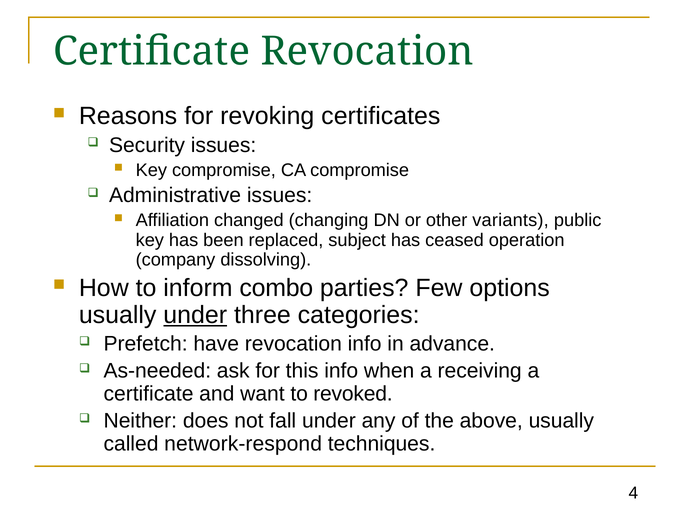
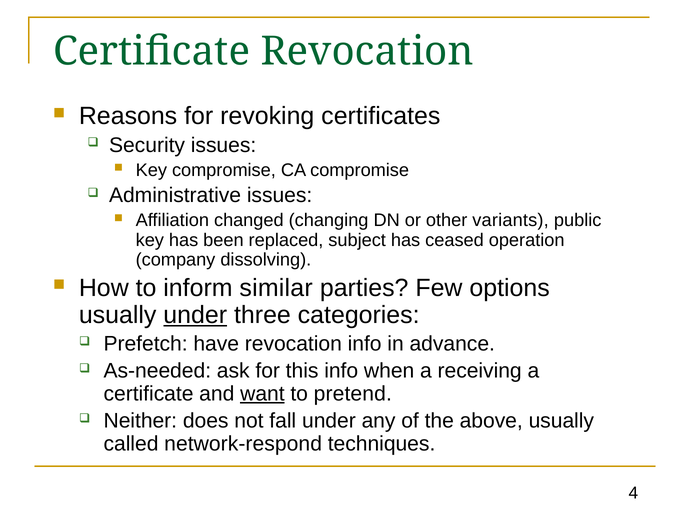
combo: combo -> similar (276, 288)
want underline: none -> present (262, 393)
revoked: revoked -> pretend (353, 393)
